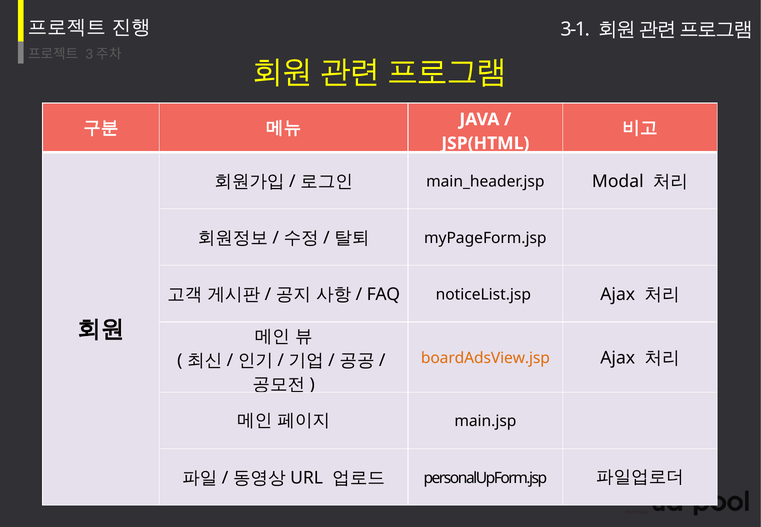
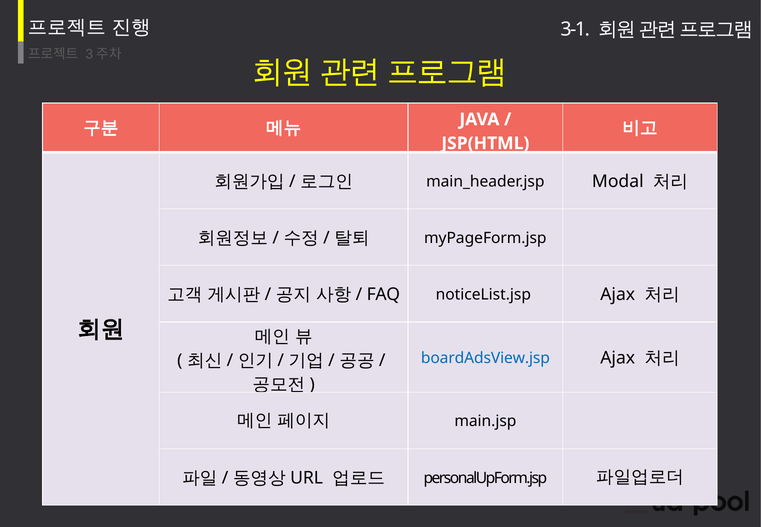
boardAdsView.jsp colour: orange -> blue (485, 358)
